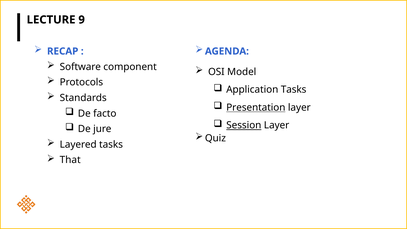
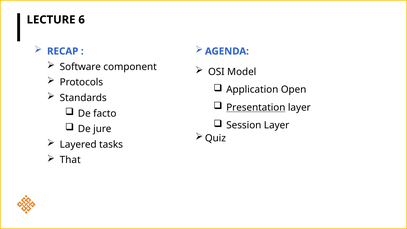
9: 9 -> 6 (82, 20)
Application Tasks: Tasks -> Open (294, 90)
Session underline: present -> none (244, 125)
